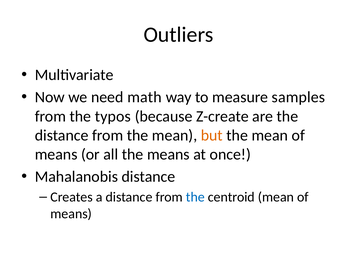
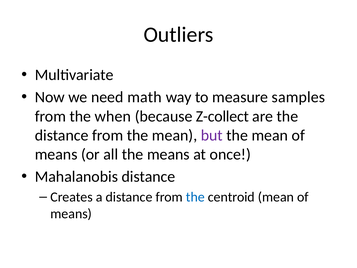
typos: typos -> when (113, 116)
Z-create: Z-create -> Z-collect (222, 116)
but colour: orange -> purple (212, 135)
